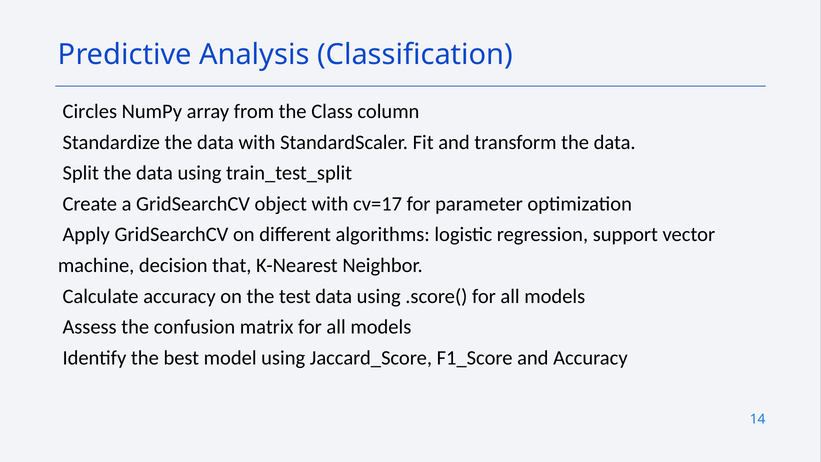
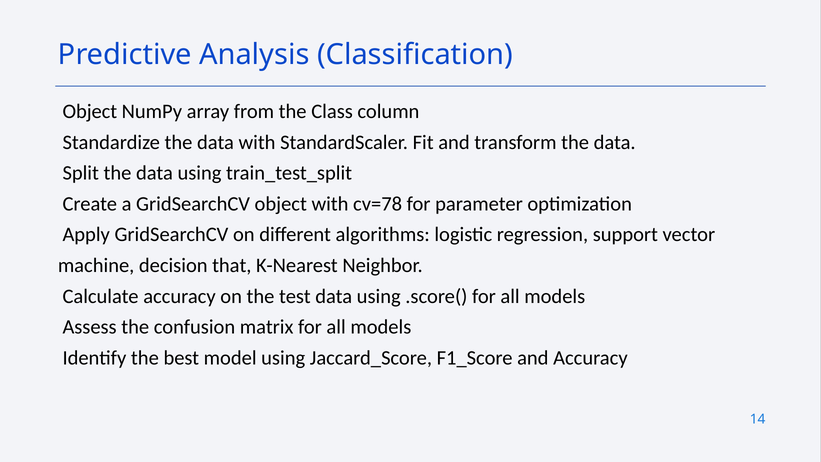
Circles: Circles -> Object (90, 111)
cv=17: cv=17 -> cv=78 (378, 204)
